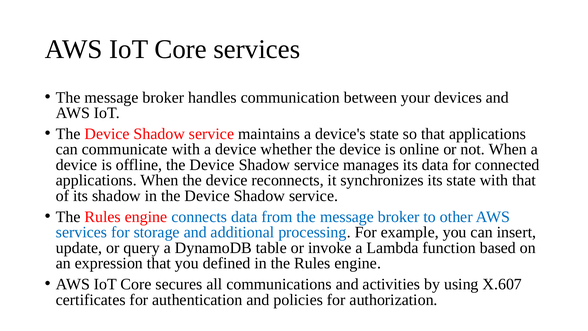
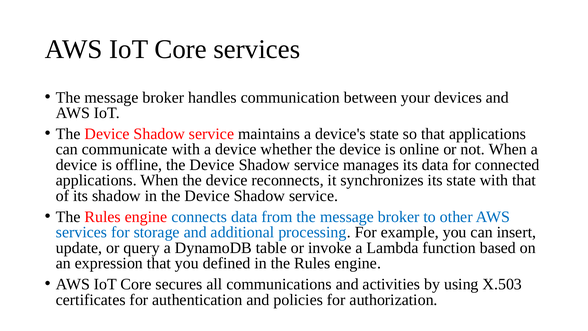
X.607: X.607 -> X.503 (502, 284)
